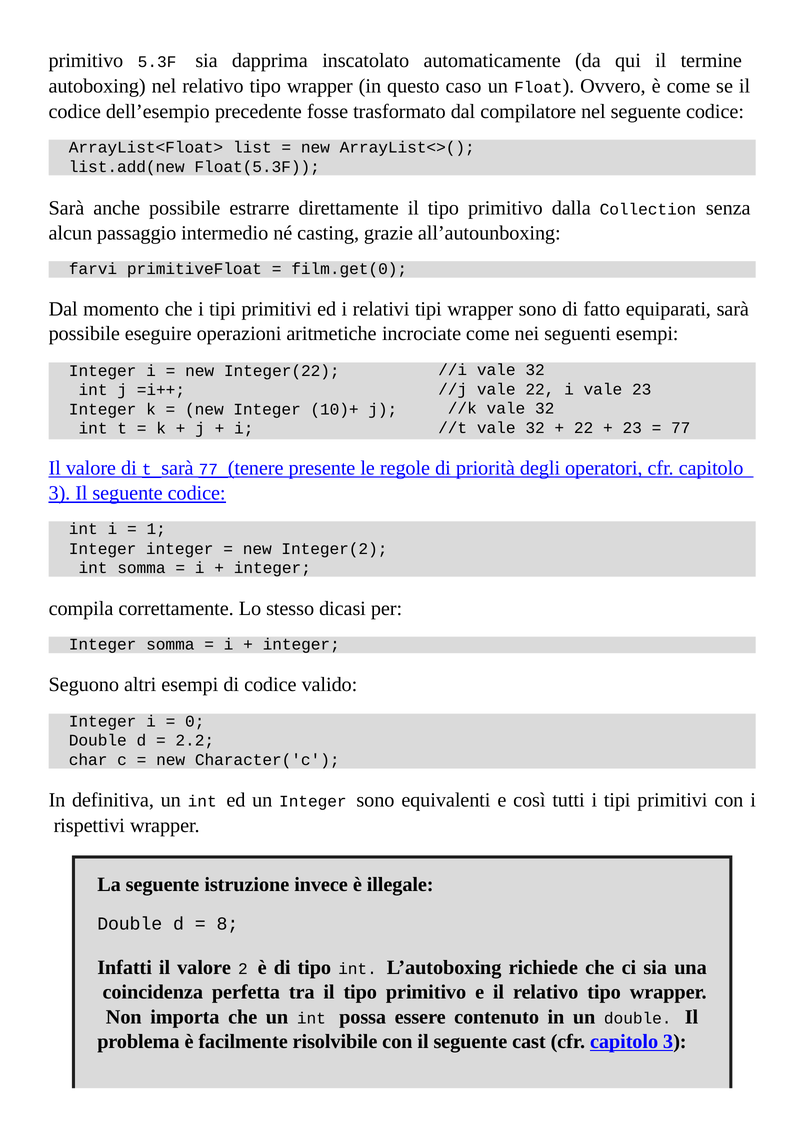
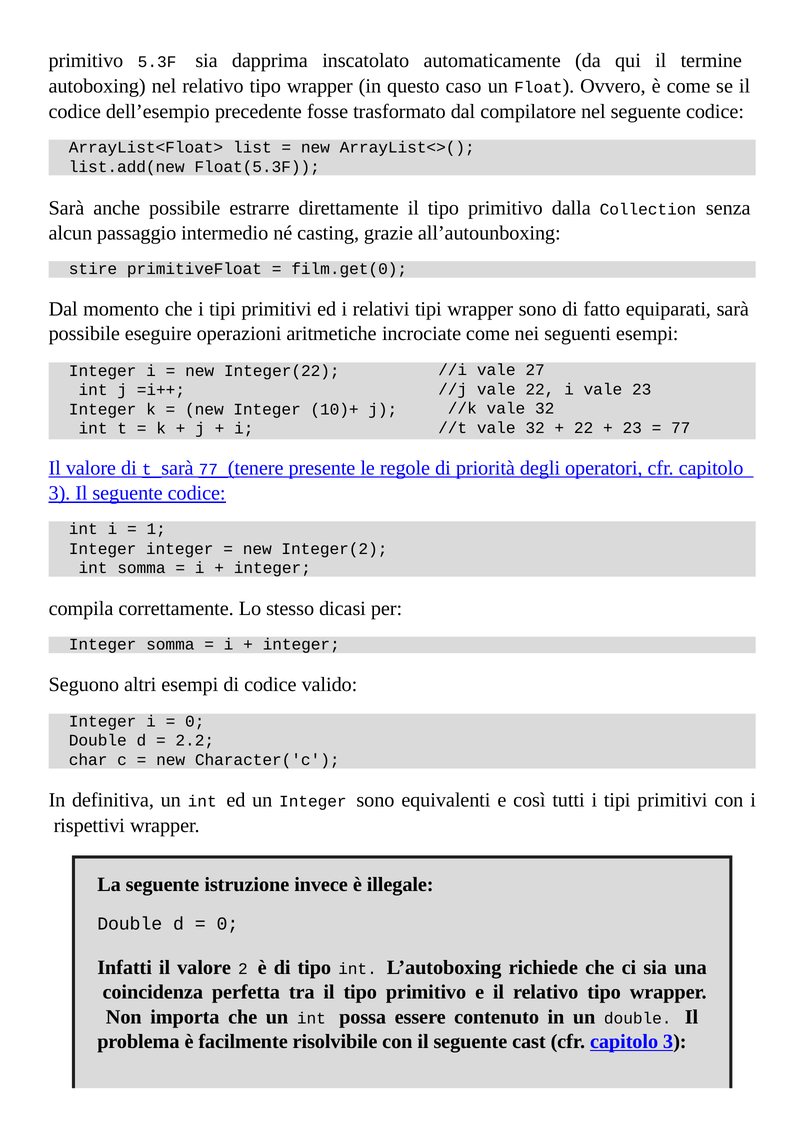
farvi: farvi -> stire (93, 269)
//i vale 32: 32 -> 27 (535, 370)
8: 8 -> 0 (228, 924)
